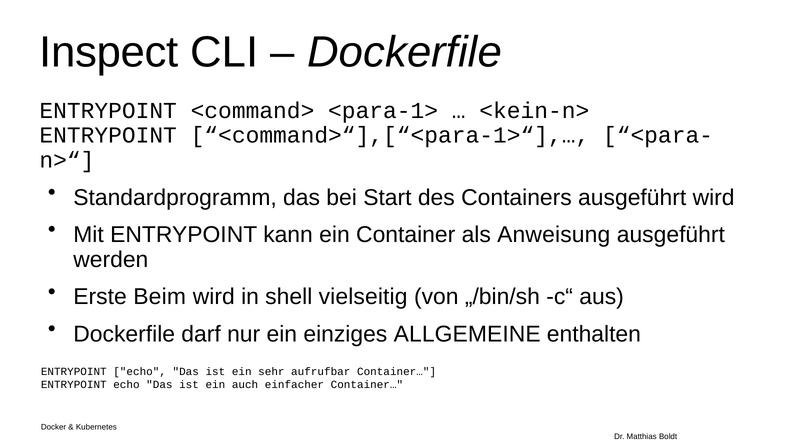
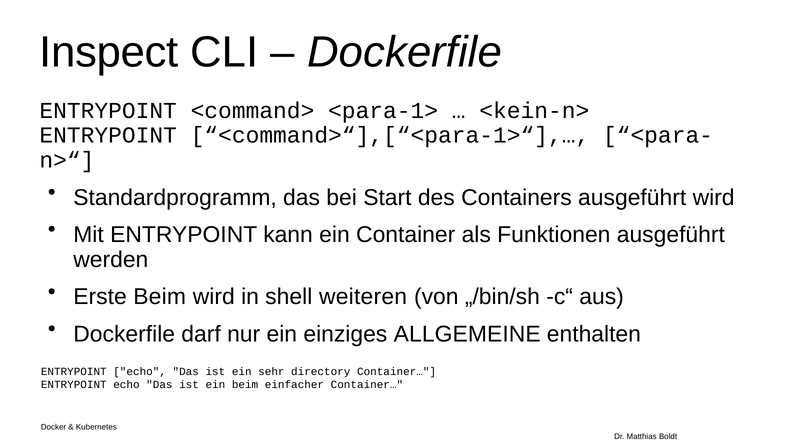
Anweisung: Anweisung -> Funktionen (554, 235)
vielseitig: vielseitig -> weiteren (363, 297)
aufrufbar: aufrufbar -> directory (321, 372)
ein auch: auch -> beim (245, 385)
